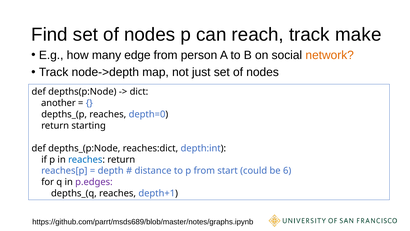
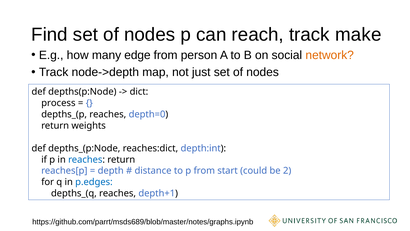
another: another -> process (58, 103)
starting: starting -> weights (89, 126)
6: 6 -> 2 (287, 171)
p.edges colour: purple -> blue (94, 182)
